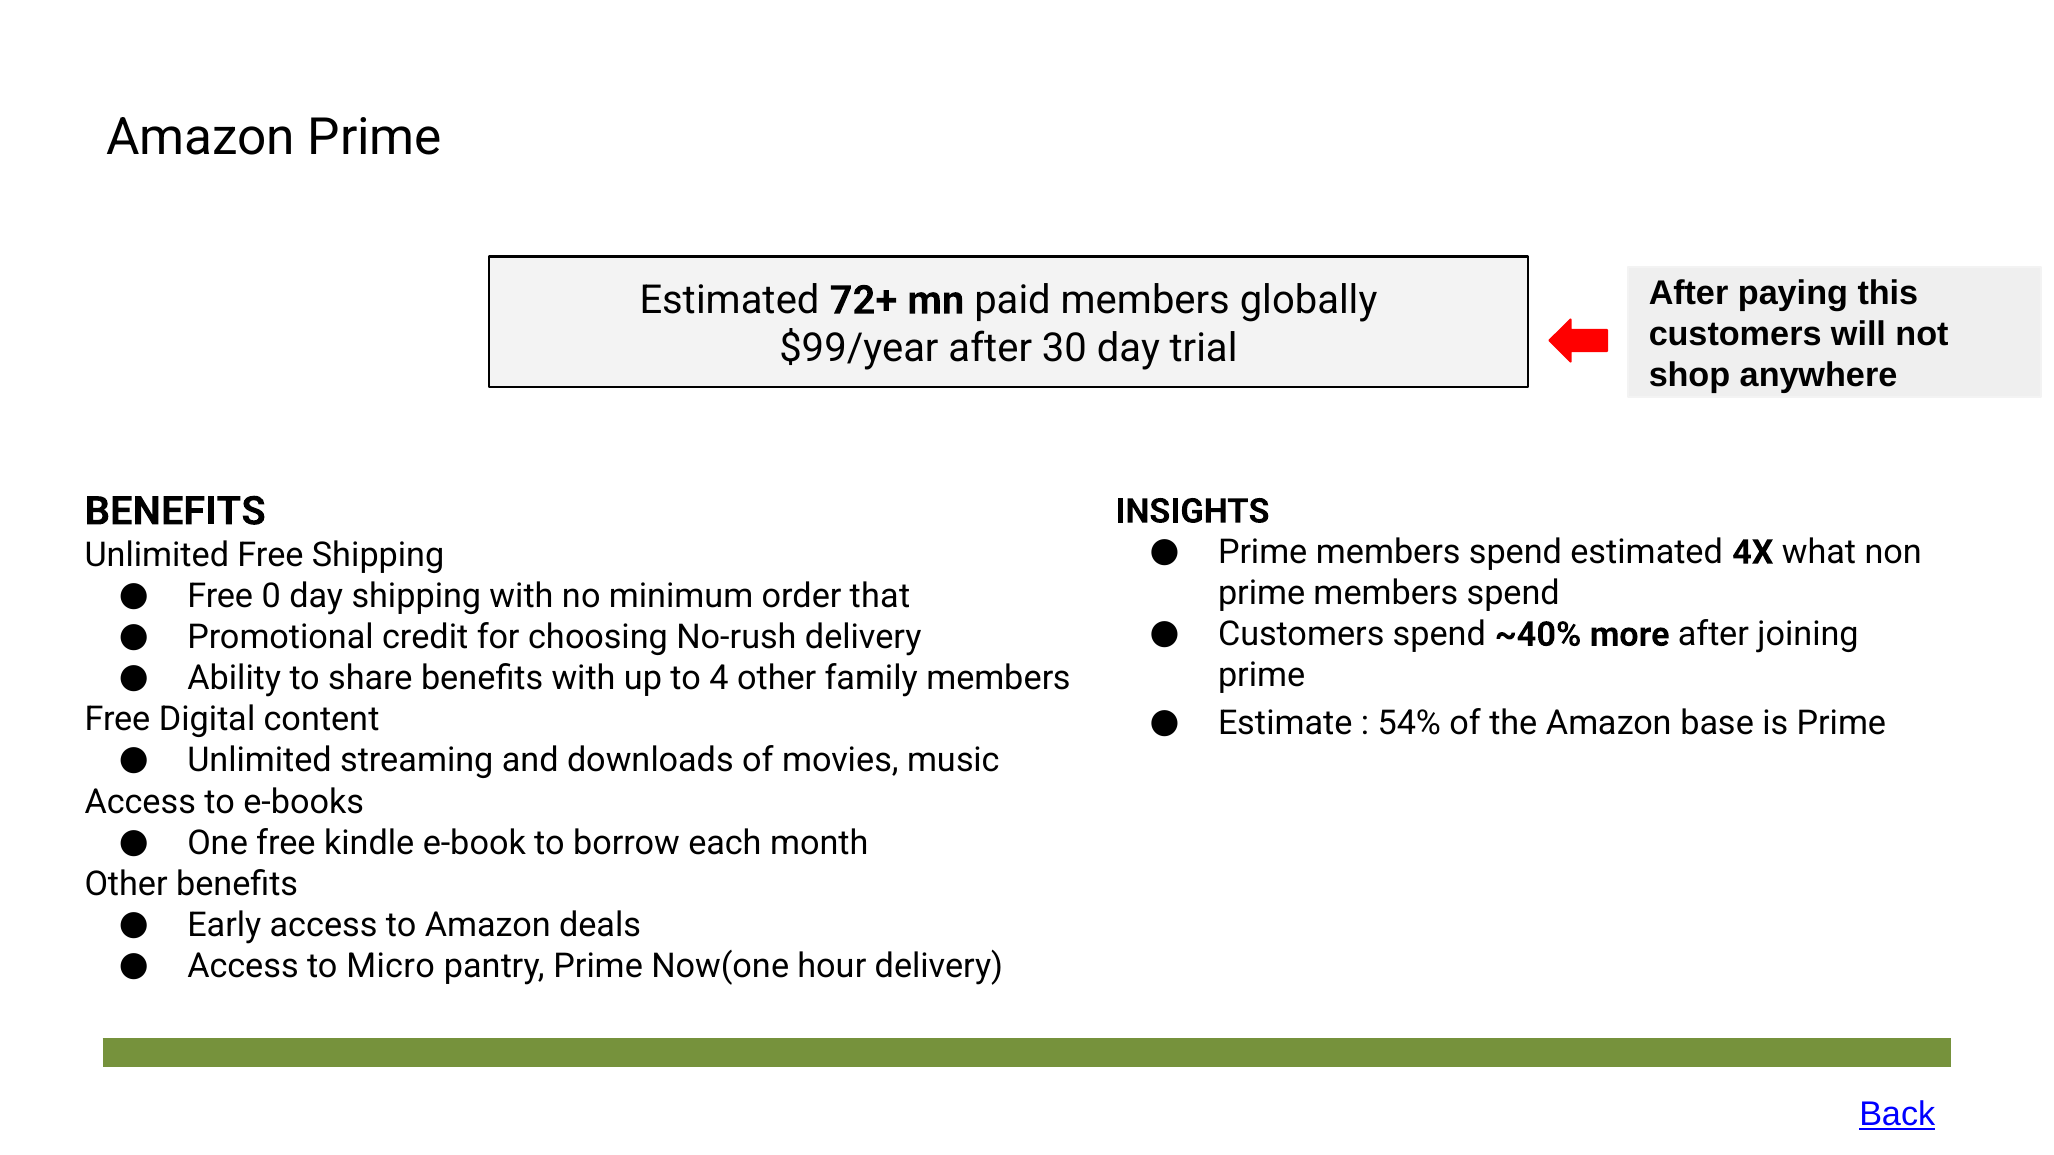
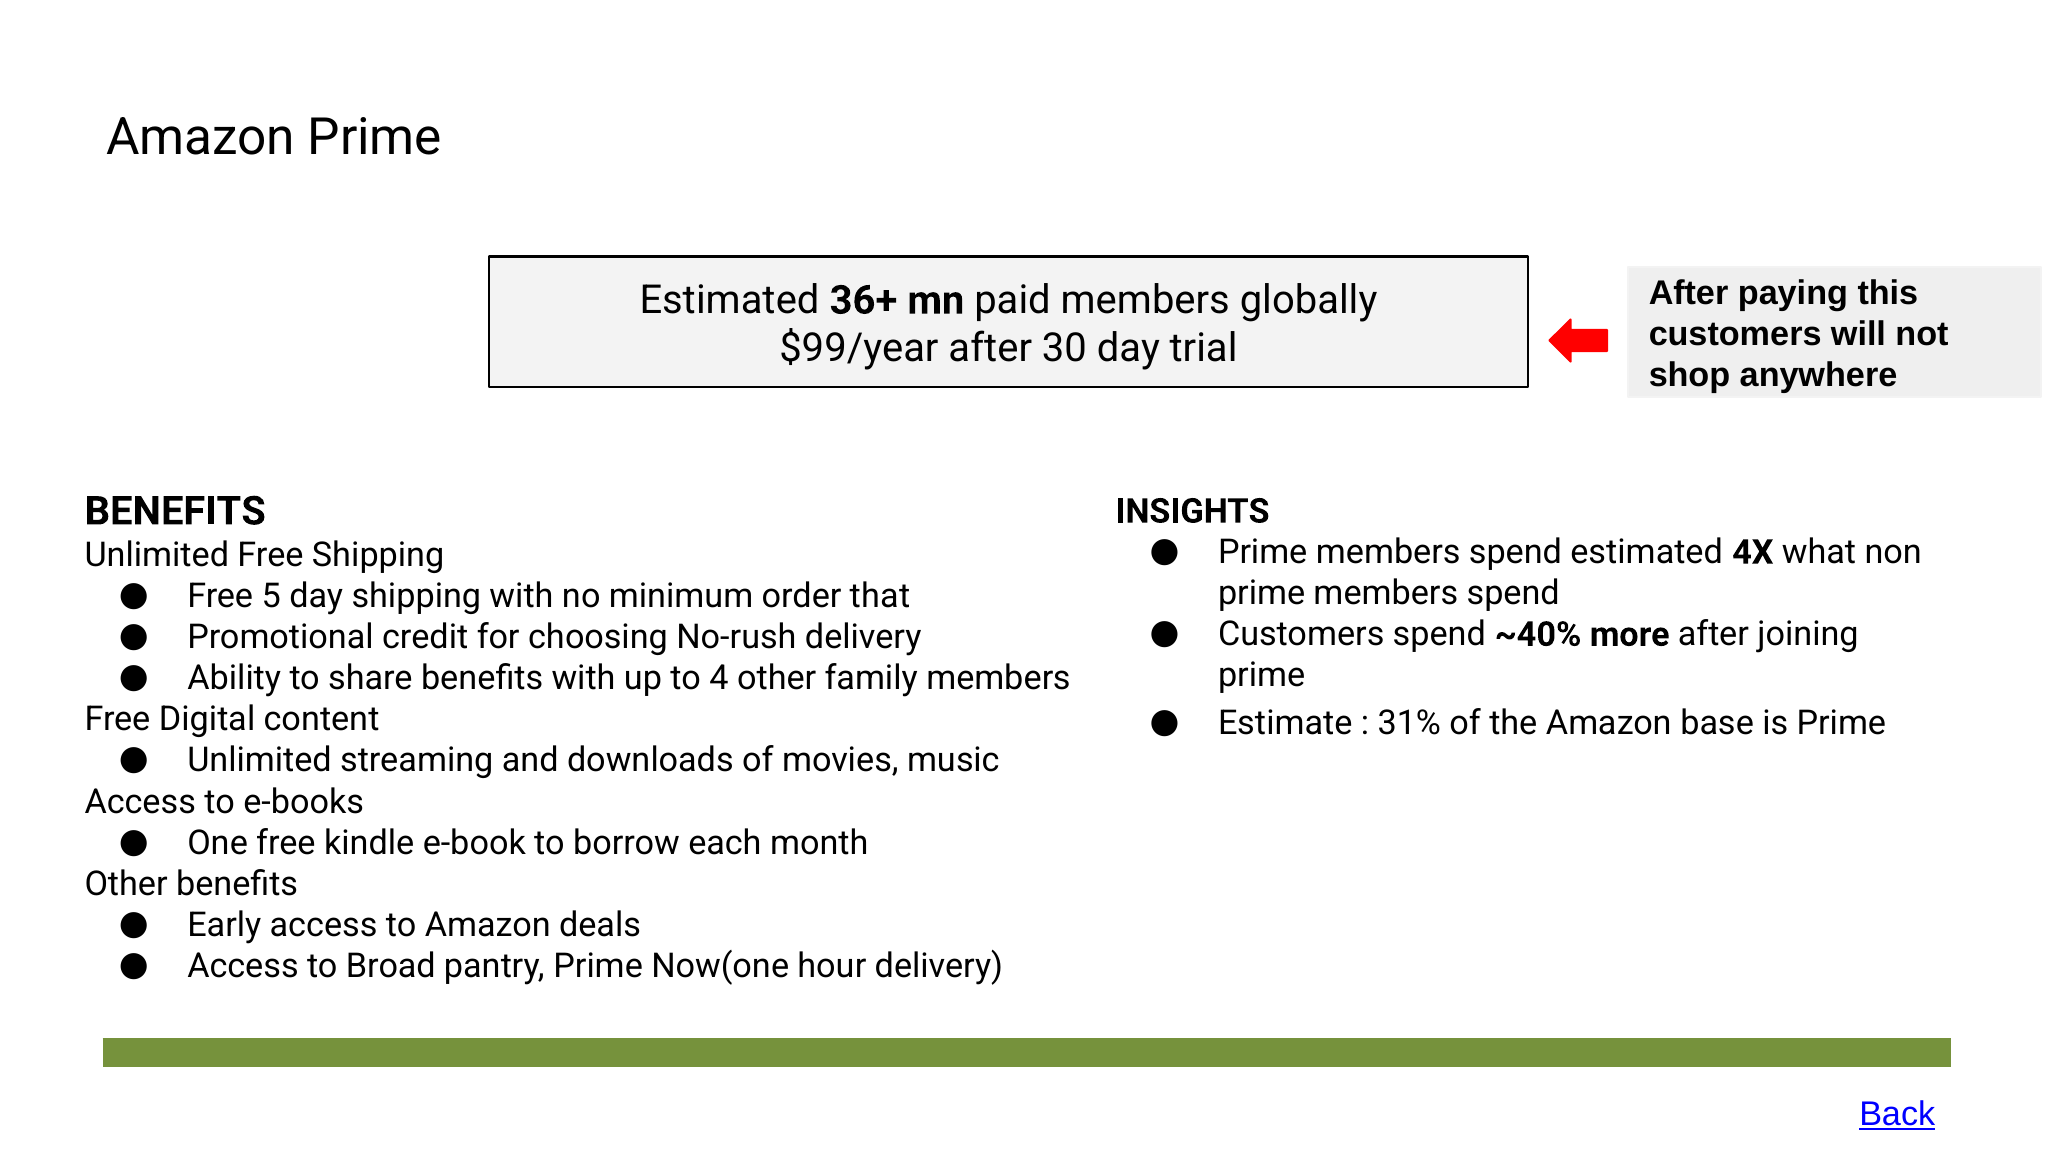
72+: 72+ -> 36+ (863, 301)
0: 0 -> 5 (271, 597)
54%: 54% -> 31% (1409, 723)
Micro: Micro -> Broad (391, 966)
